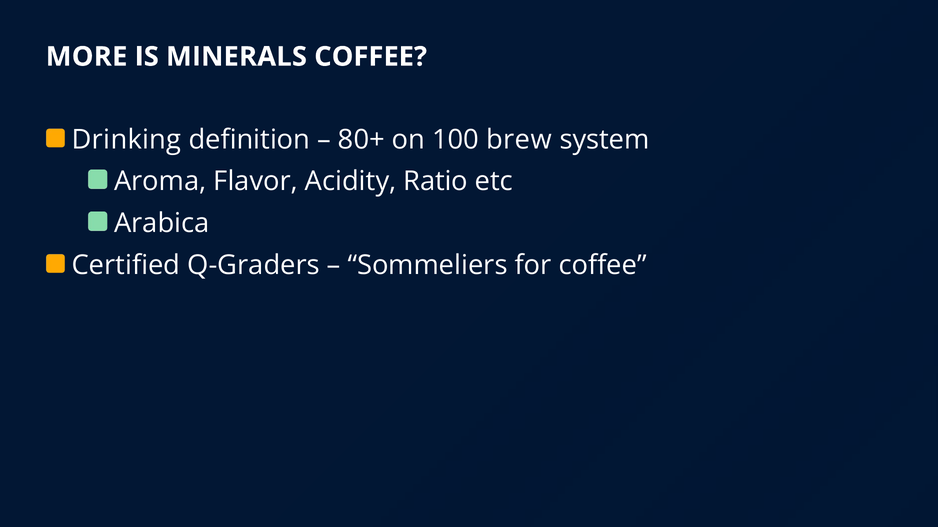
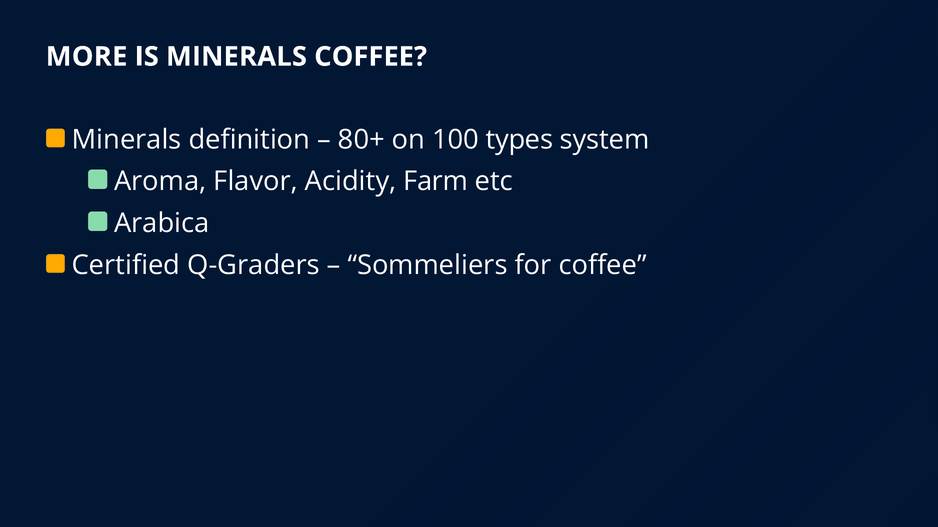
Drinking: Drinking -> Minerals (127, 140)
brew: brew -> types (519, 140)
Ratio: Ratio -> Farm (436, 182)
